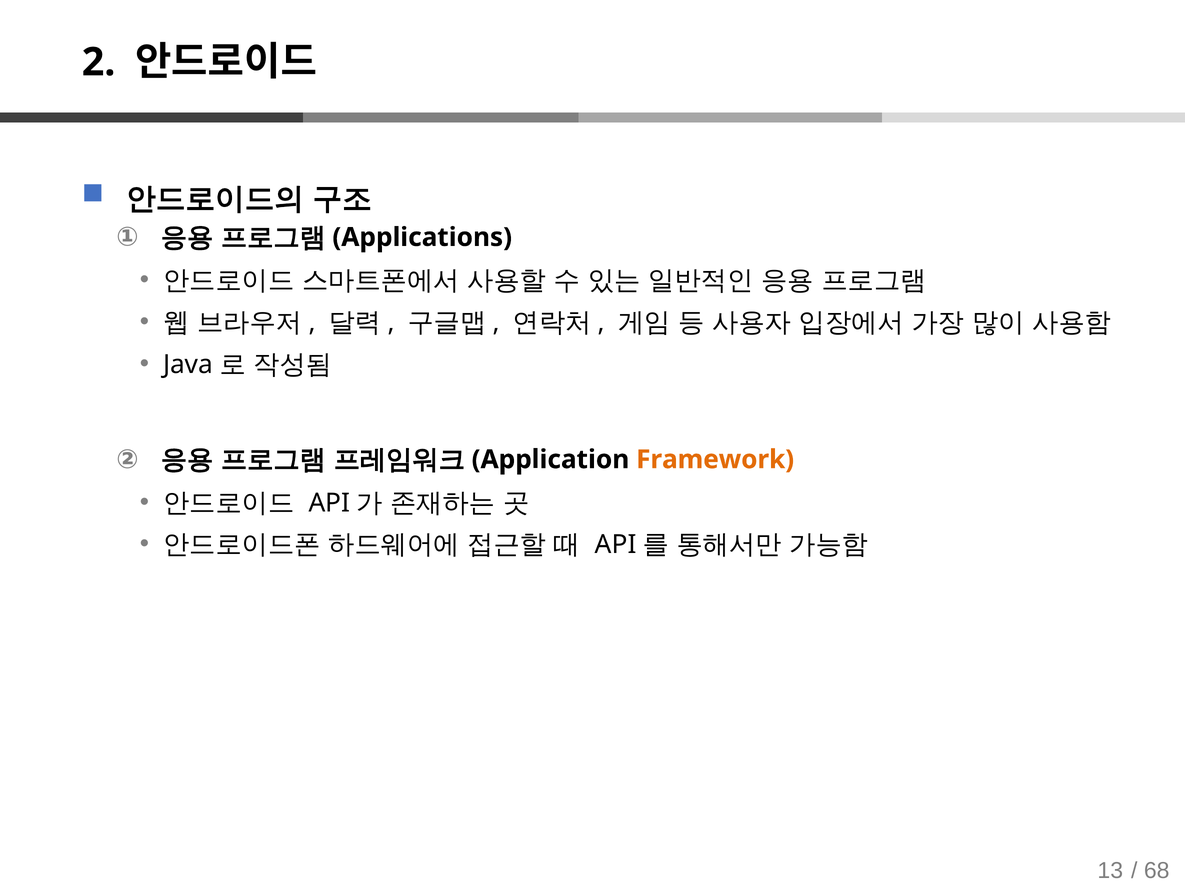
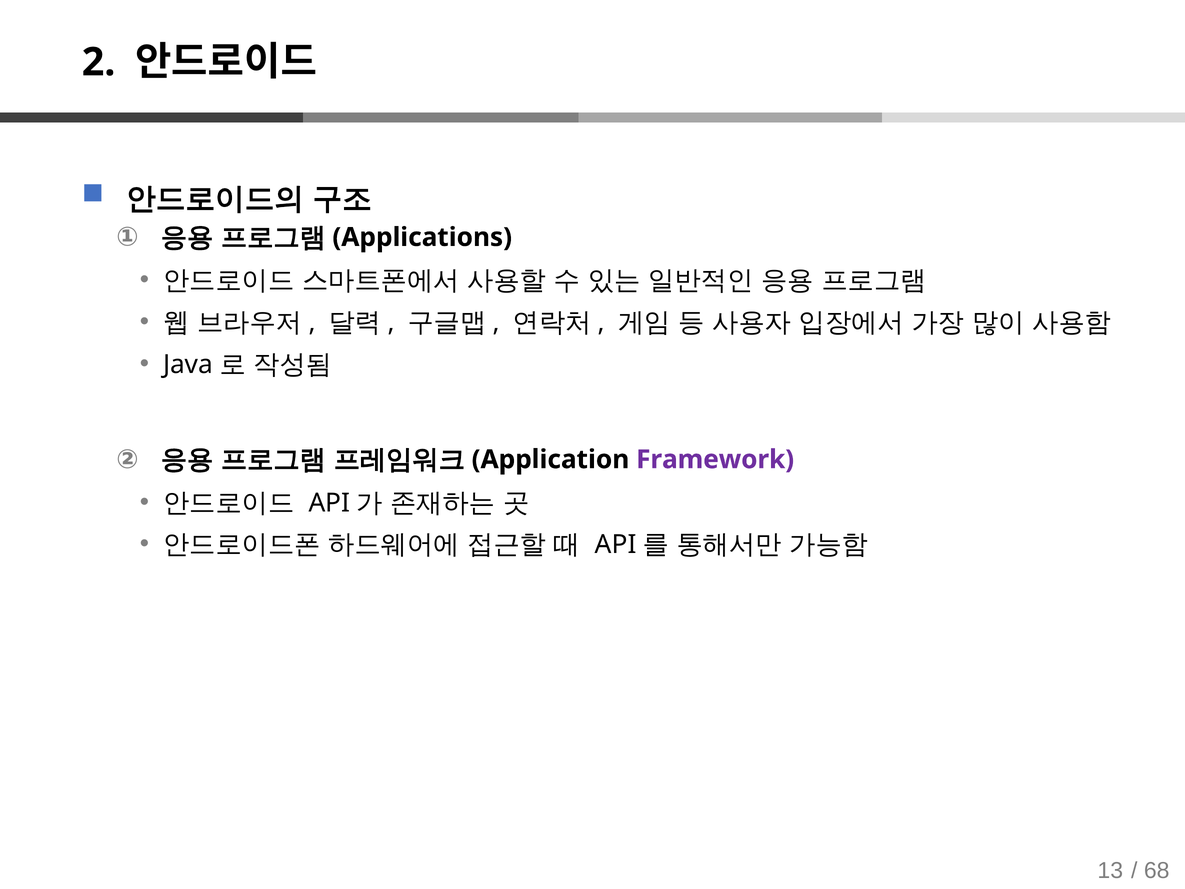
Framework colour: orange -> purple (715, 459)
